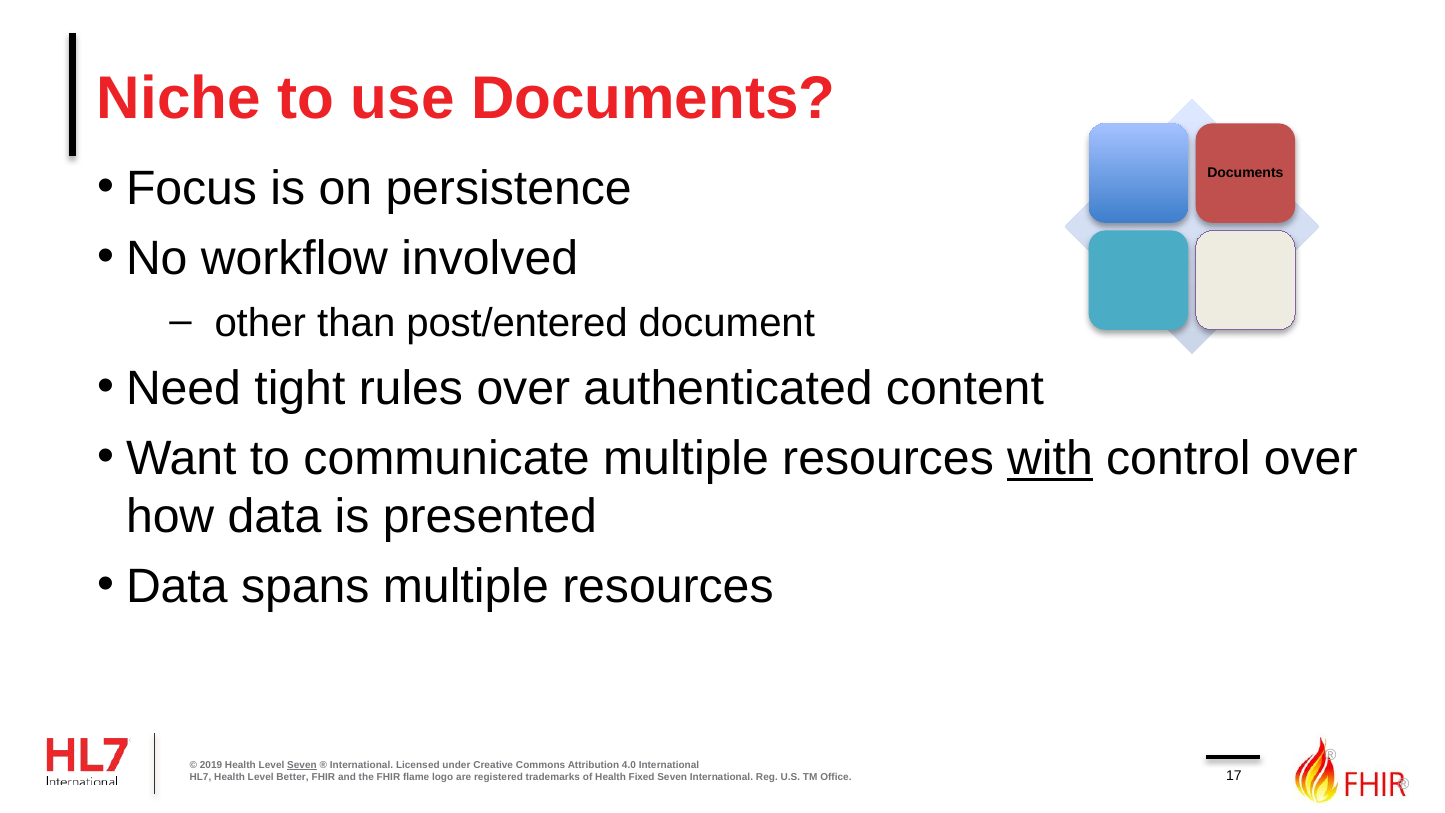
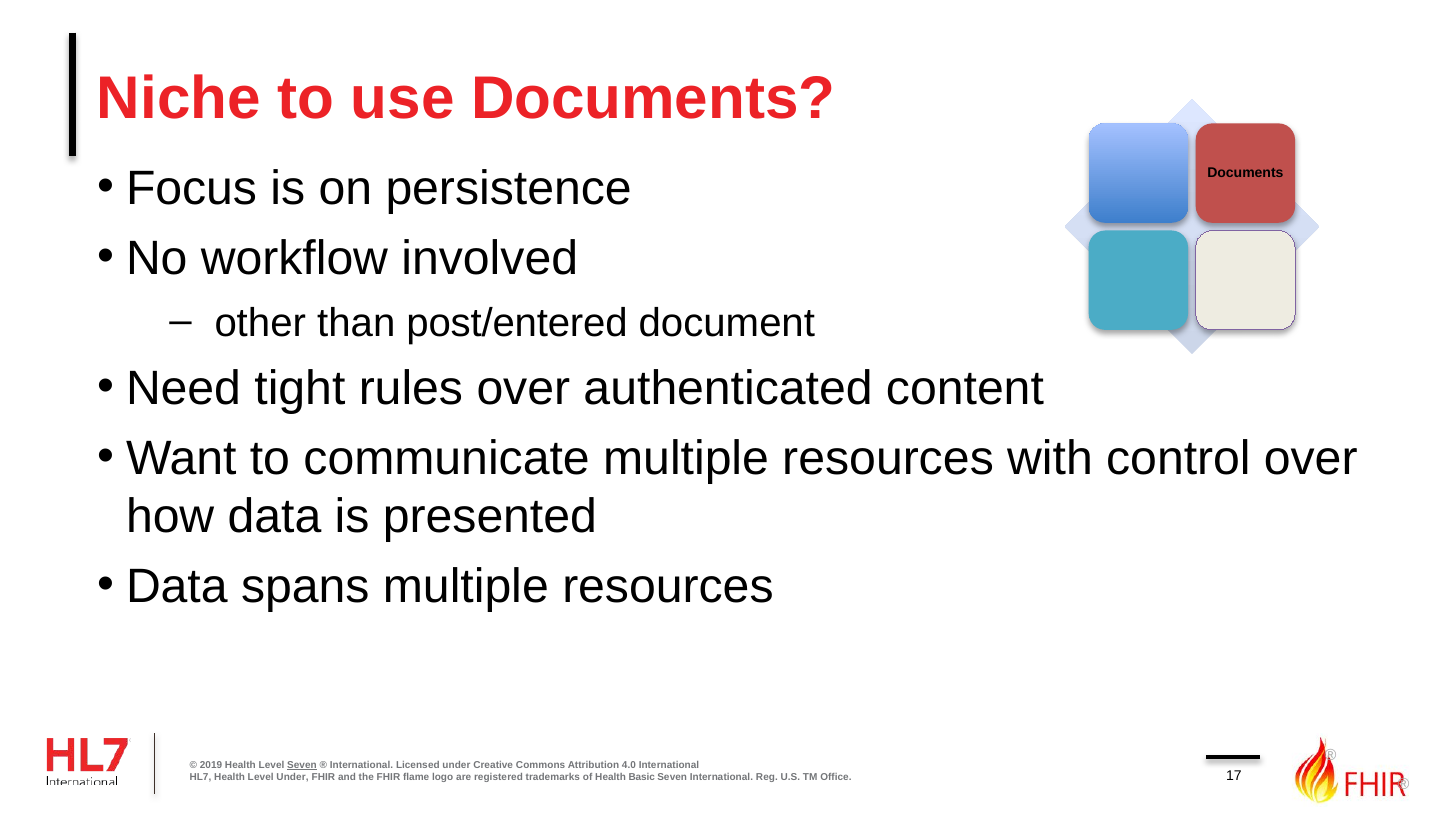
with underline: present -> none (1050, 458)
Level Better: Better -> Under (293, 777)
Fixed: Fixed -> Basic (642, 777)
